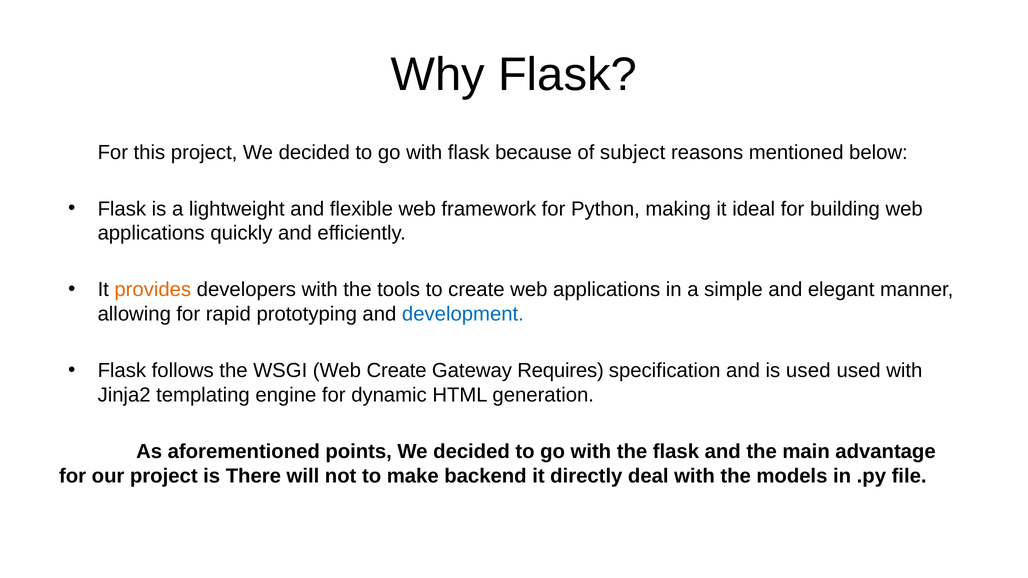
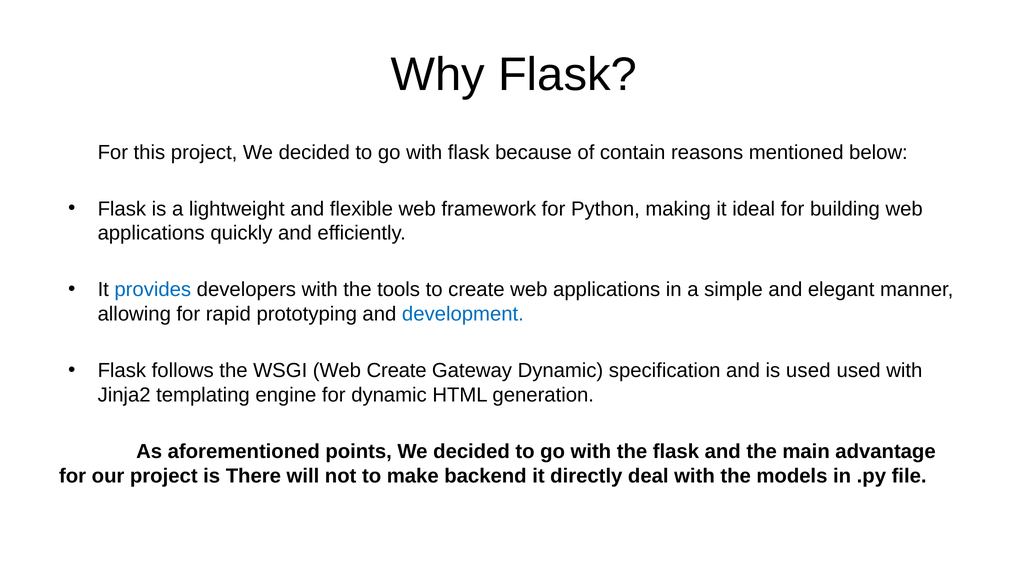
subject: subject -> contain (633, 152)
provides colour: orange -> blue (153, 290)
Gateway Requires: Requires -> Dynamic (560, 371)
